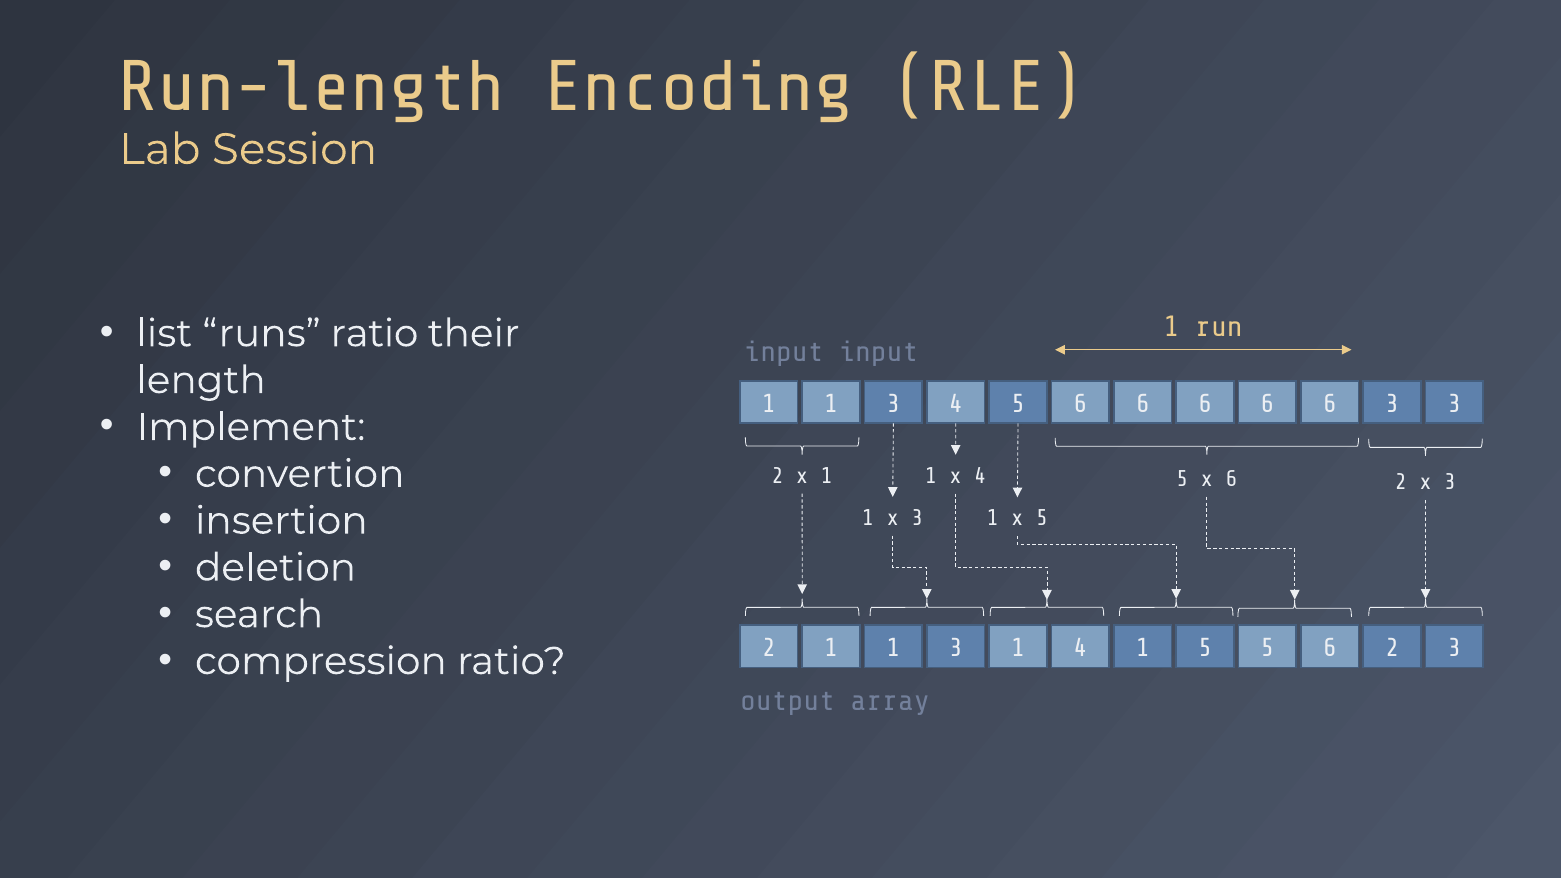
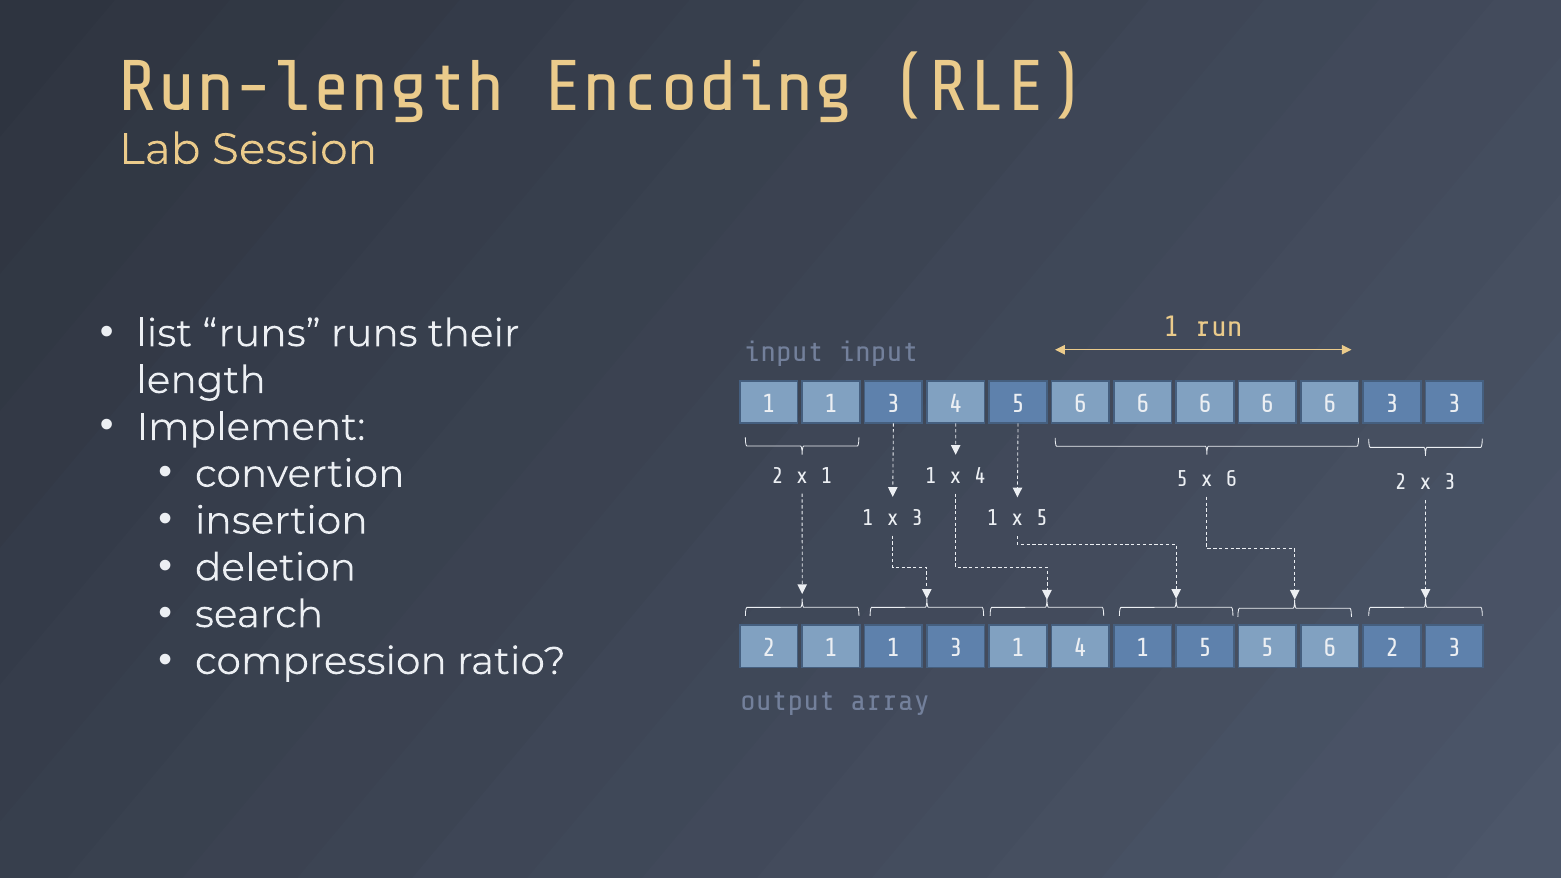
runs ratio: ratio -> runs (374, 334)
